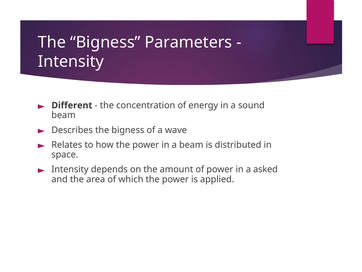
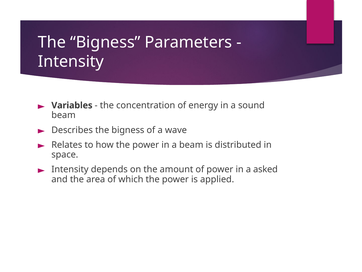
Different: Different -> Variables (72, 105)
